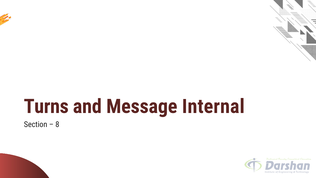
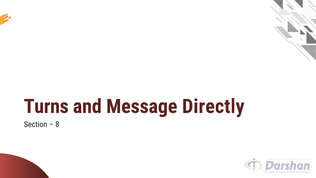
Internal: Internal -> Directly (213, 106)
